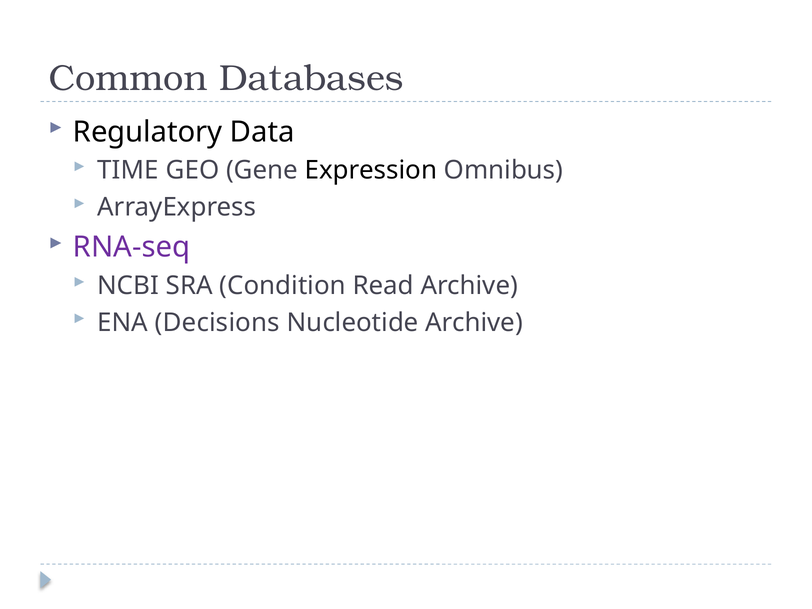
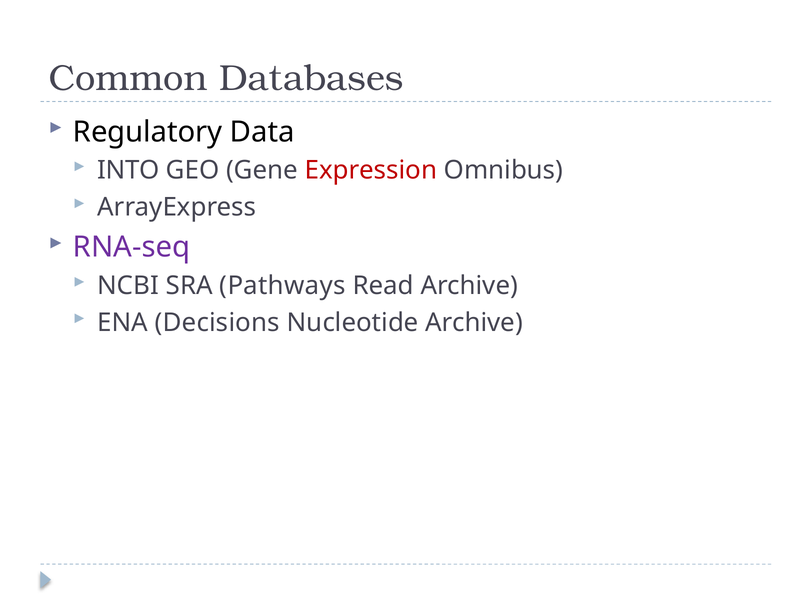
TIME: TIME -> INTO (128, 170)
Expression colour: black -> red (371, 170)
Condition: Condition -> Pathways (282, 286)
